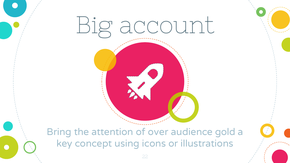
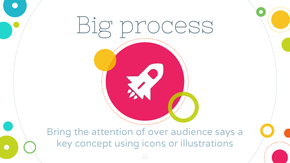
account: account -> process (167, 25)
gold: gold -> says (225, 132)
